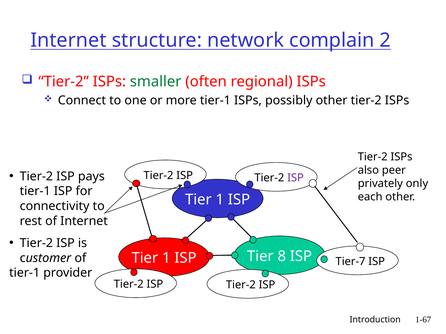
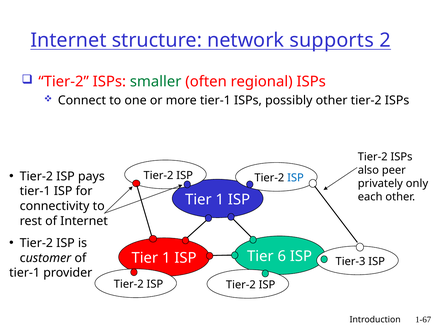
complain: complain -> supports (332, 40)
ISP colour: purple -> blue (296, 178)
8: 8 -> 6 (282, 257)
Tier-7: Tier-7 -> Tier-3 (351, 262)
